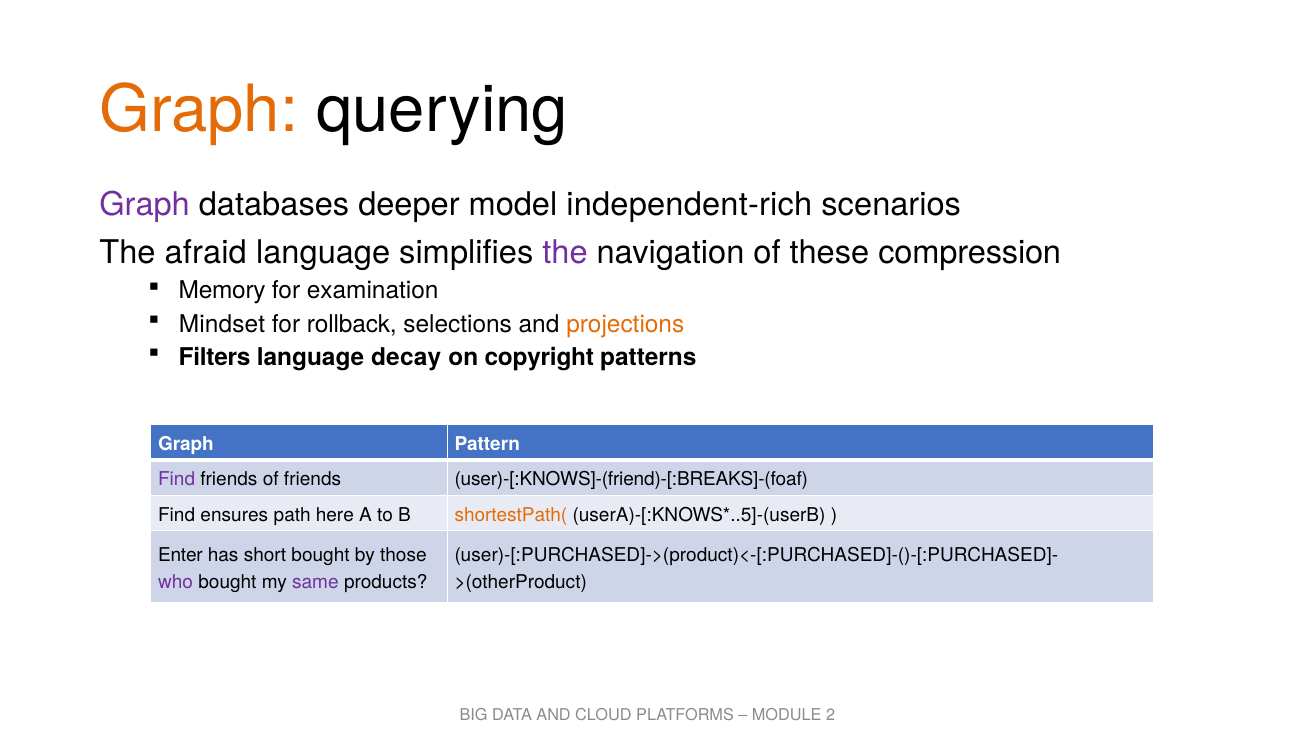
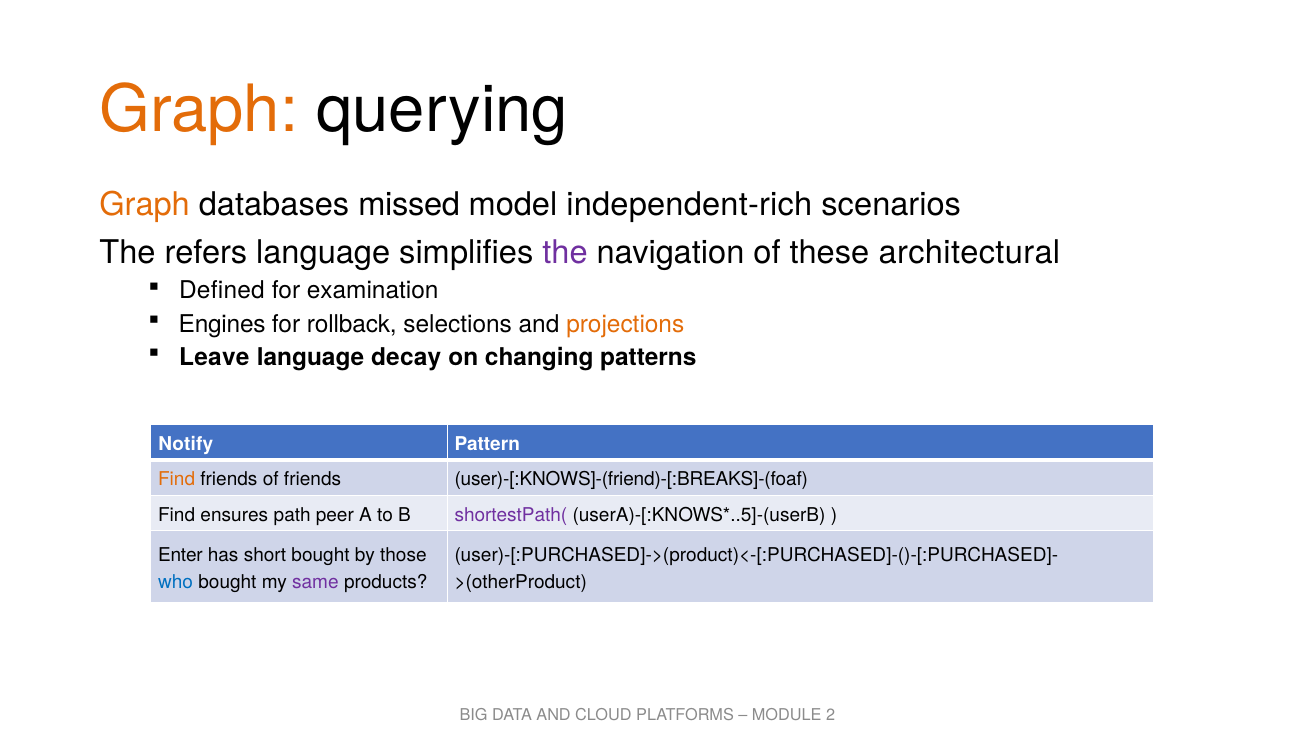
Graph colour: purple -> orange (145, 204)
deeper: deeper -> missed (409, 204)
afraid: afraid -> refers (206, 253)
compression: compression -> architectural (969, 253)
Memory: Memory -> Defined (222, 291)
Mindset: Mindset -> Engines (222, 324)
Filters: Filters -> Leave (214, 357)
copyright: copyright -> changing (539, 357)
Graph: Graph -> Notify (186, 444)
Find colour: purple -> orange (177, 479)
here: here -> peer (335, 515)
shortestPath( colour: orange -> purple (511, 515)
who colour: purple -> blue (176, 582)
